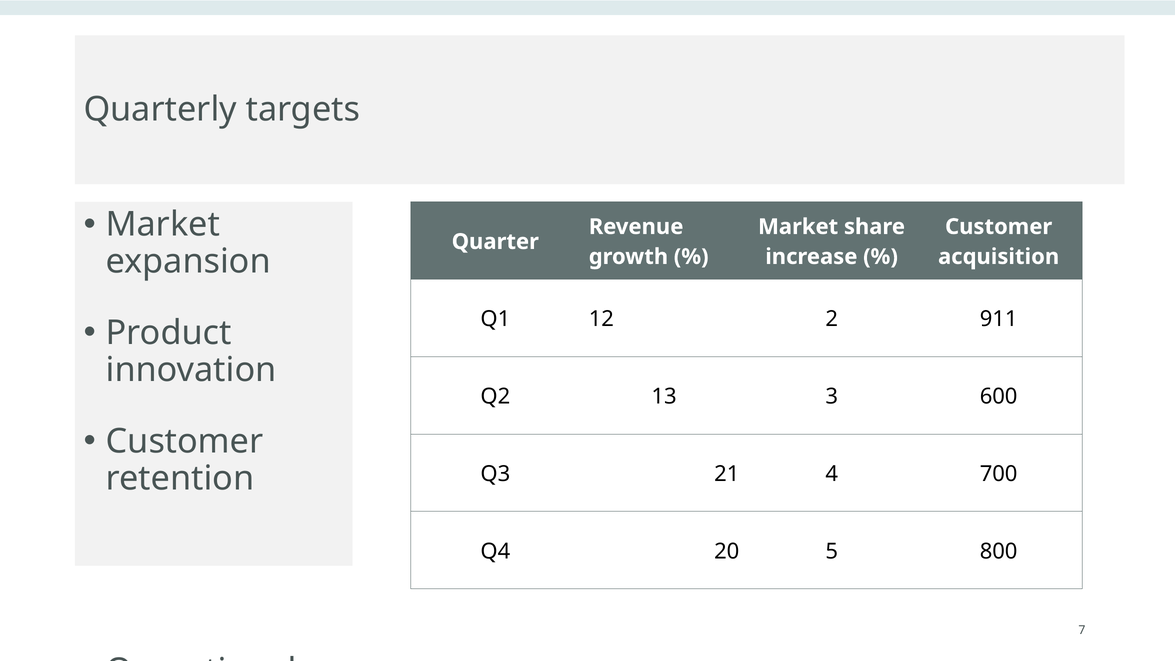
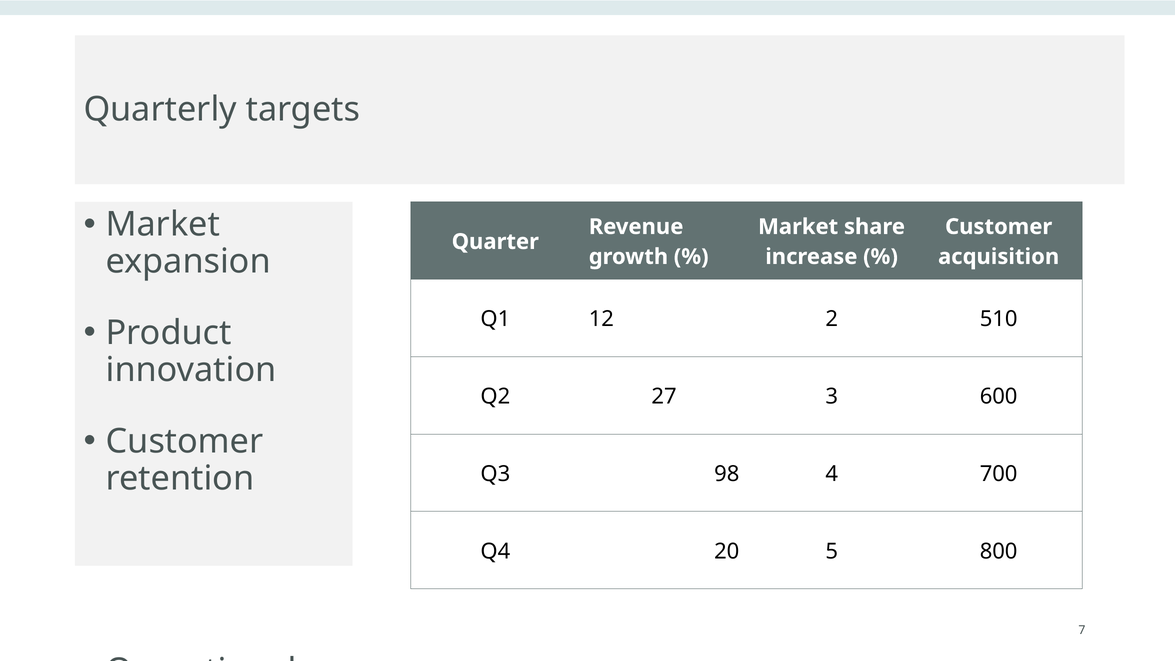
911: 911 -> 510 (999, 319)
13: 13 -> 27 (664, 397)
21: 21 -> 98 (727, 474)
